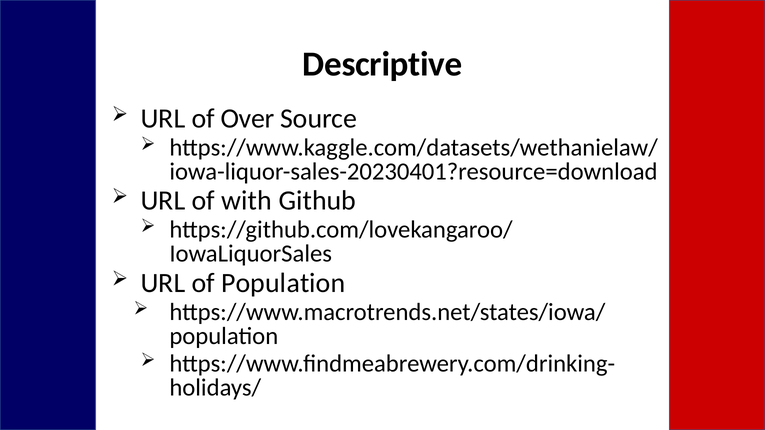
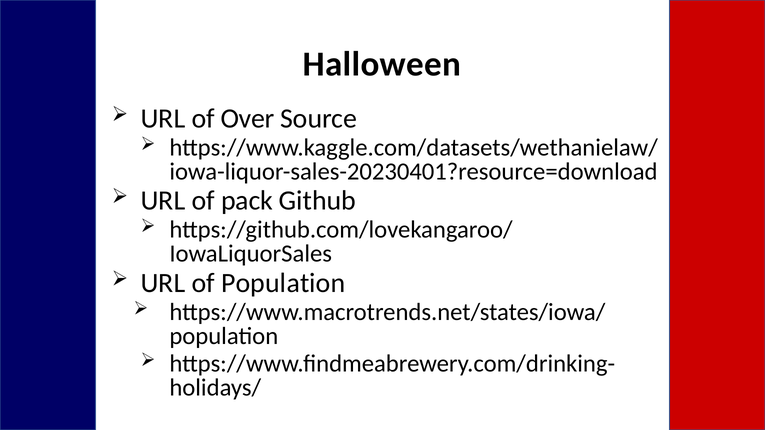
Descriptive: Descriptive -> Halloween (382, 64)
with: with -> pack (247, 201)
